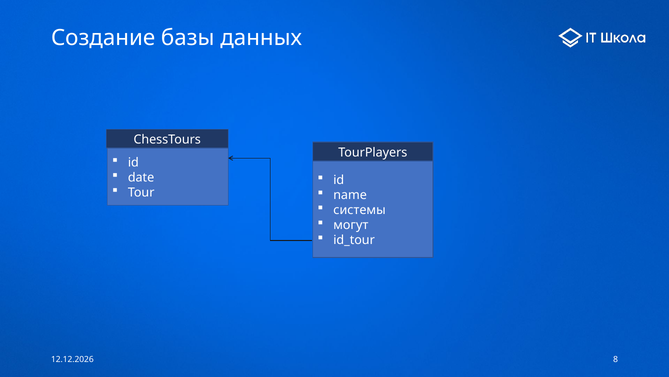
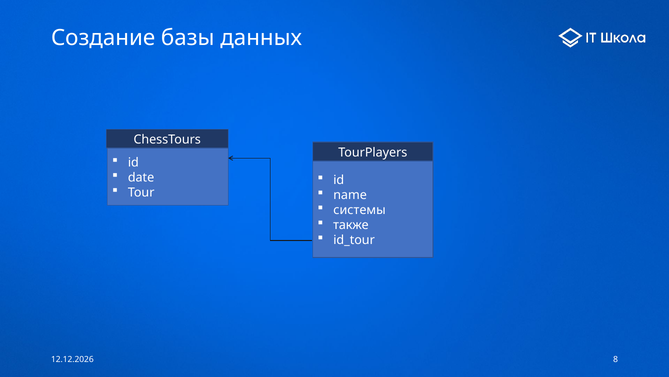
могут: могут -> также (351, 225)
